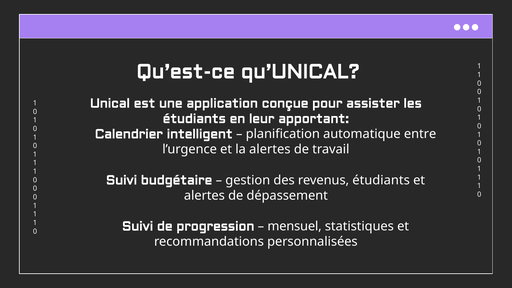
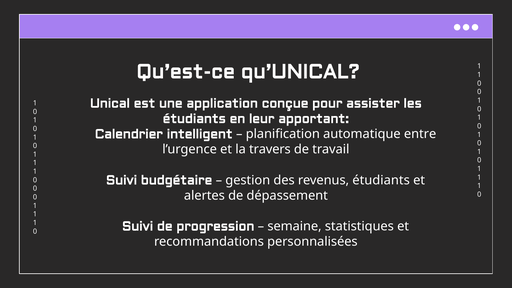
la alertes: alertes -> travers (270, 149)
mensuel: mensuel -> semaine (294, 226)
